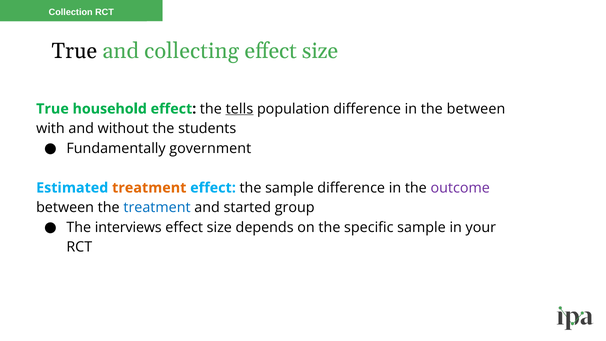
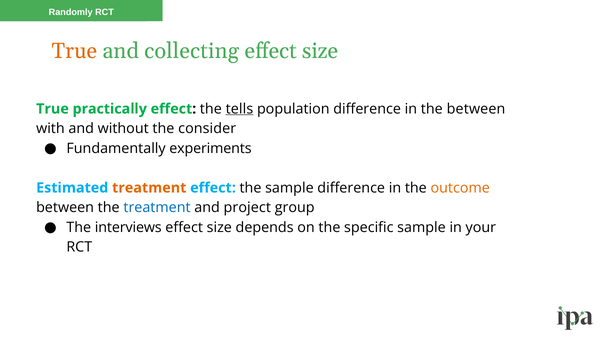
Collection: Collection -> Randomly (71, 12)
True colour: black -> orange (74, 51)
household: household -> practically (110, 109)
students: students -> consider (207, 129)
government: government -> experiments (210, 148)
outcome colour: purple -> orange (460, 188)
started: started -> project (247, 207)
